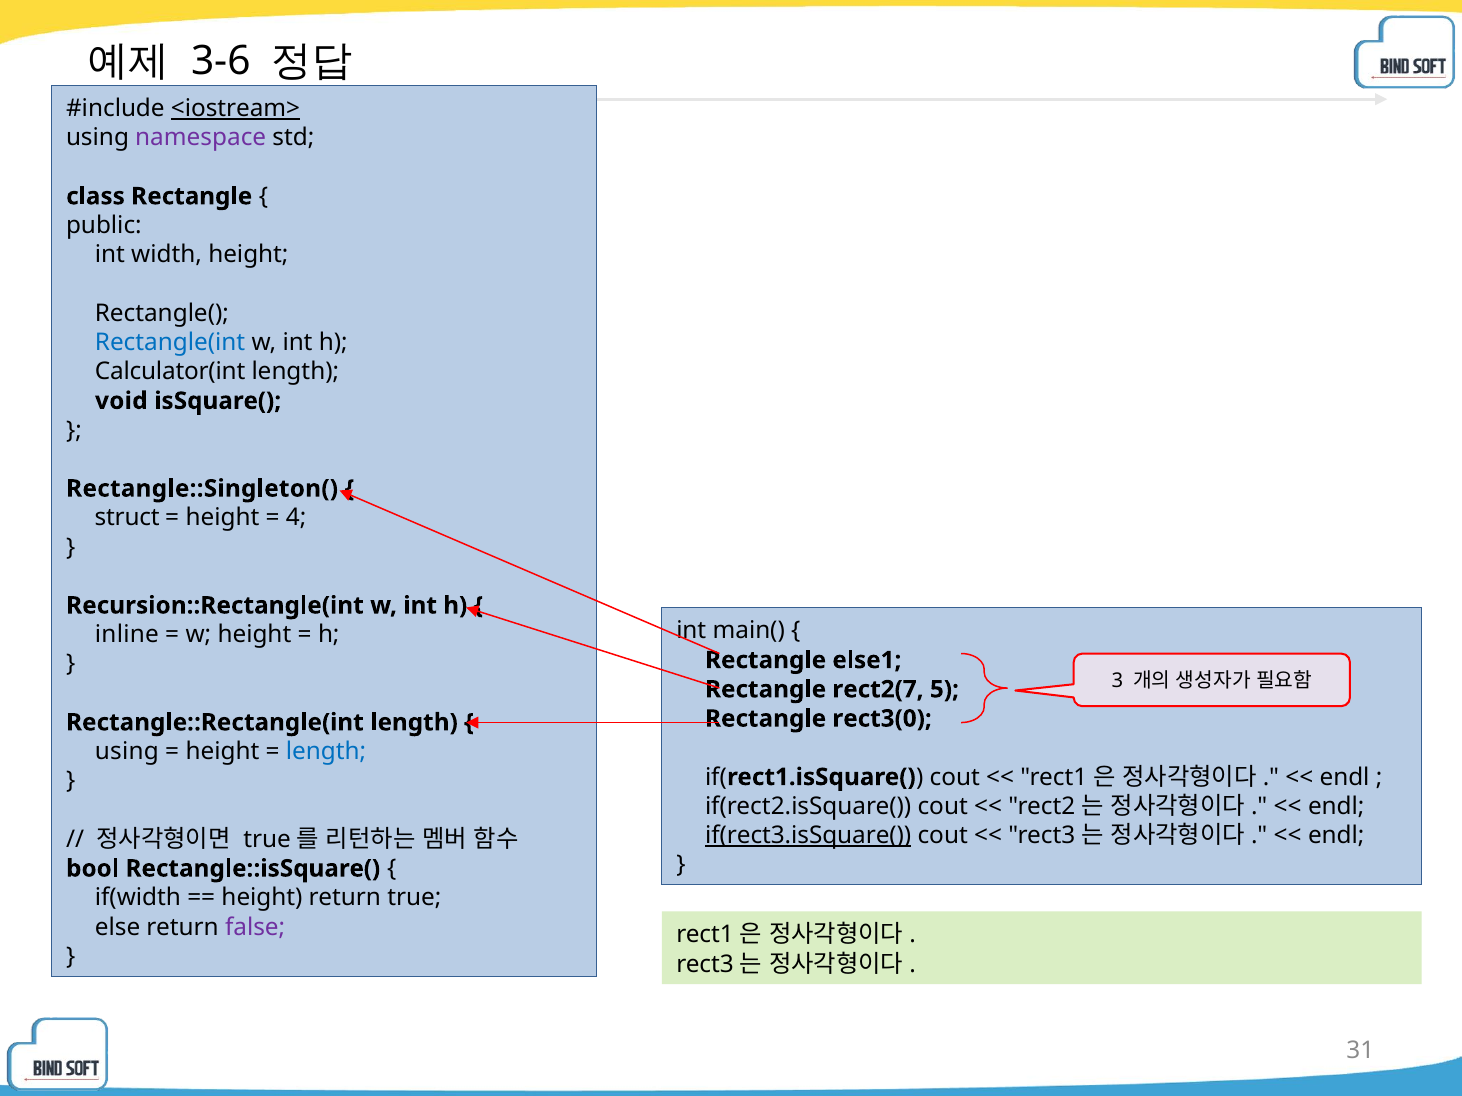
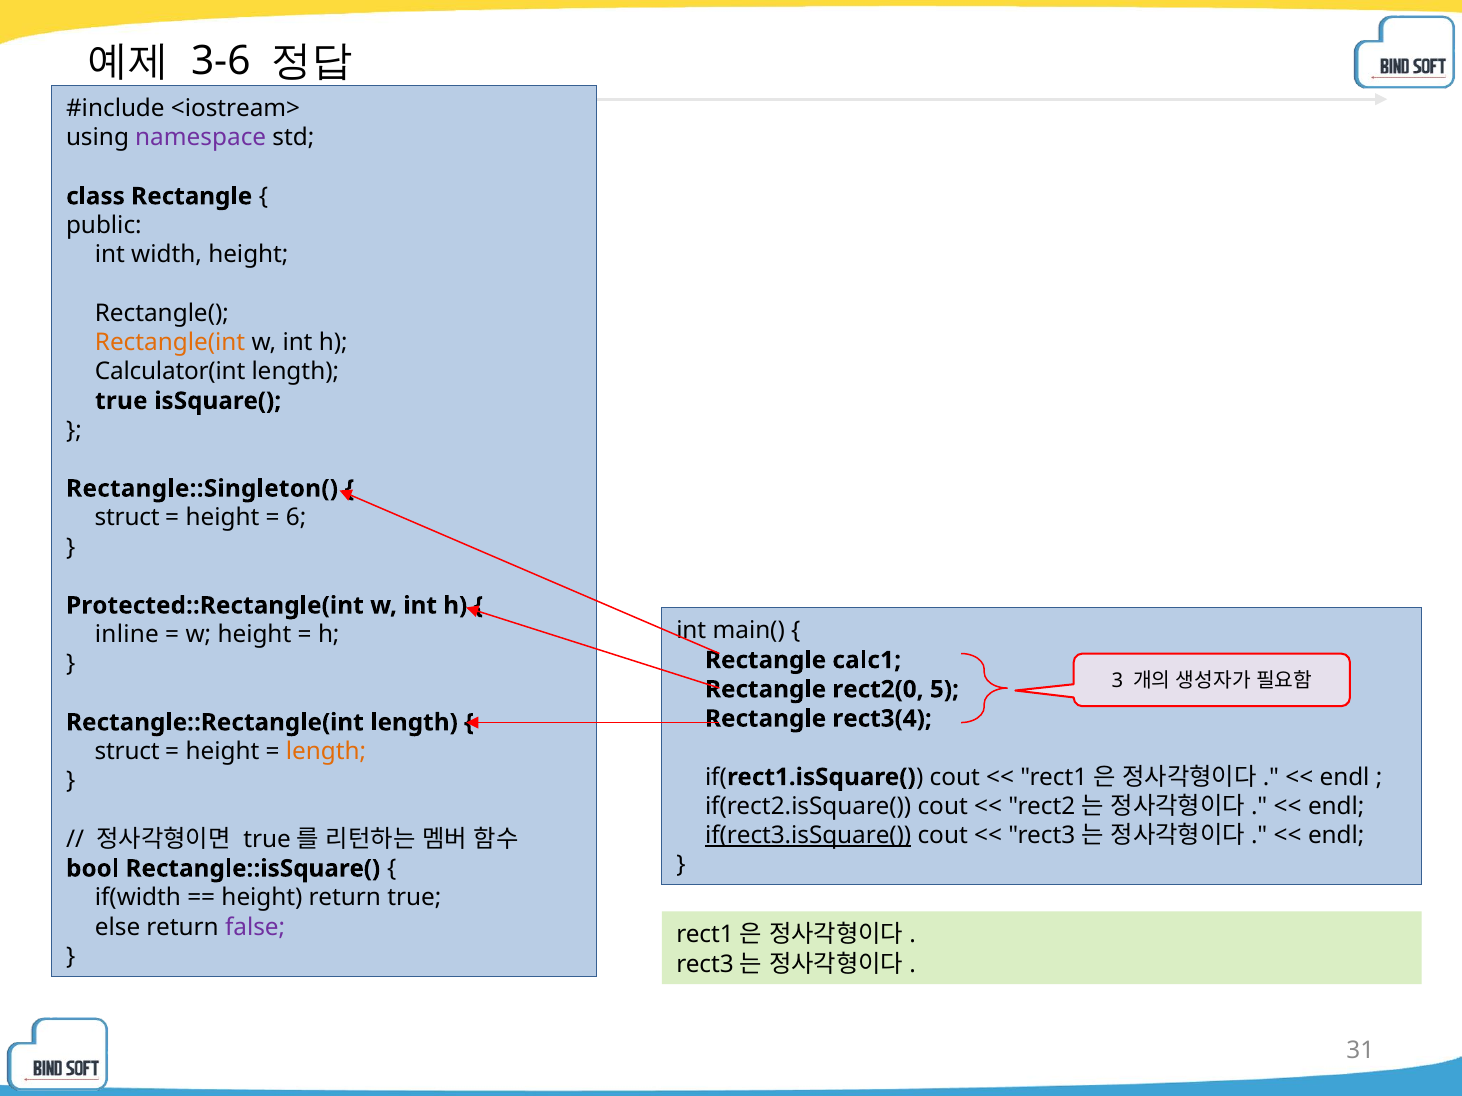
<iostream> underline: present -> none (235, 109)
Rectangle(int colour: blue -> orange (170, 343)
void: void -> true (121, 401)
4: 4 -> 6 (296, 518)
Recursion::Rectangle(int: Recursion::Rectangle(int -> Protected::Rectangle(int (215, 606)
else1: else1 -> calc1 (867, 660)
rect2(7: rect2(7 -> rect2(0 (878, 690)
rect3(0: rect3(0 -> rect3(4 (882, 719)
using: using -> struct (127, 752)
length colour: blue -> orange (326, 752)
